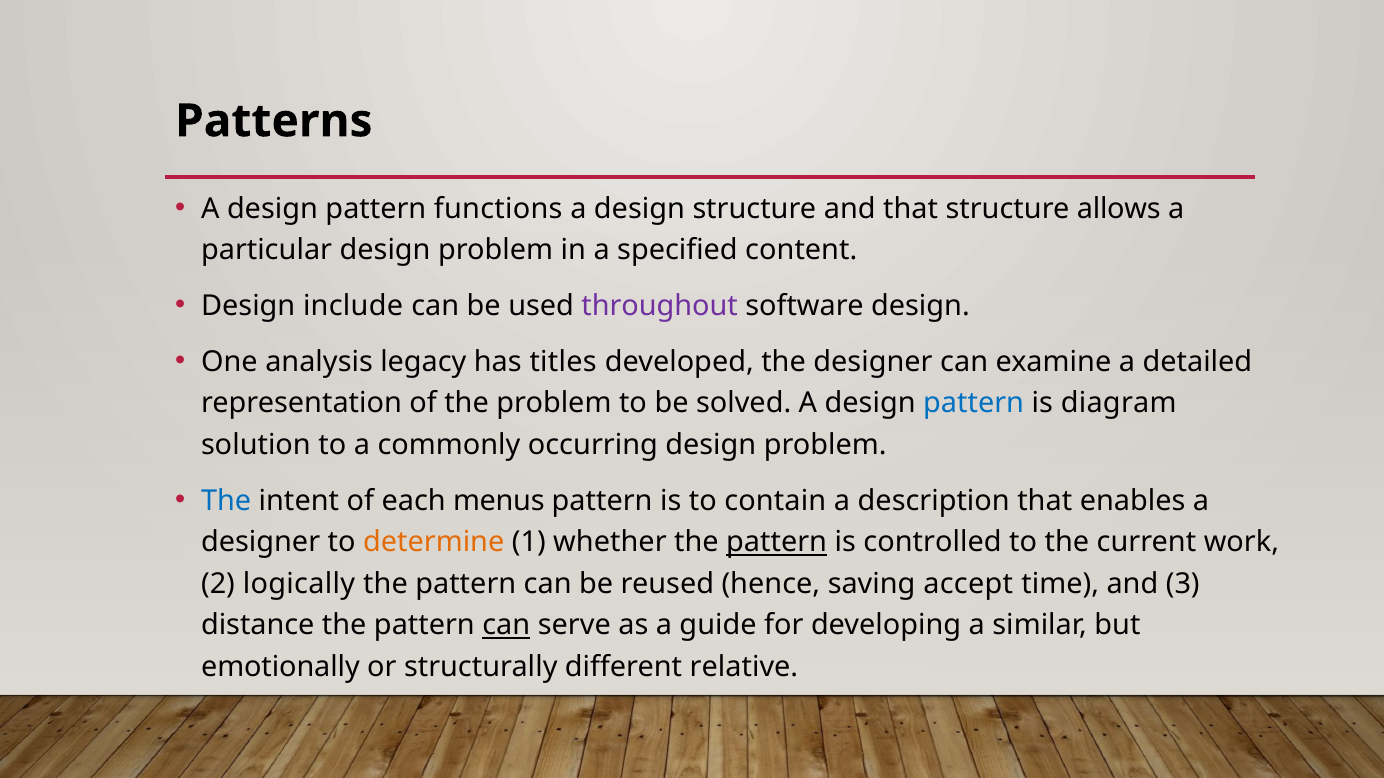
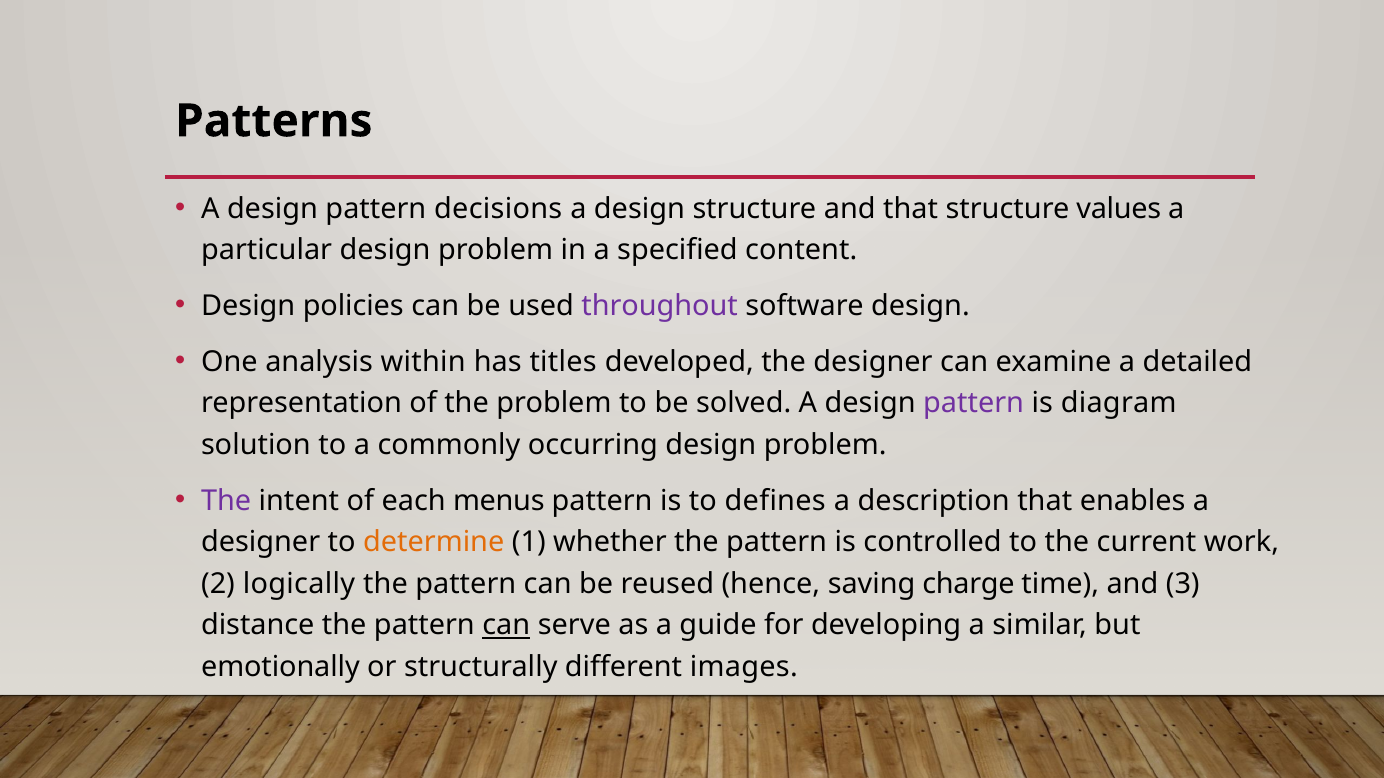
functions: functions -> decisions (498, 209)
allows: allows -> values (1119, 209)
include: include -> policies (353, 306)
legacy: legacy -> within (423, 362)
pattern colour: blue -> purple (974, 404)
The colour: blue -> purple (226, 501)
contain: contain -> defines (775, 501)
pattern underline: present -> none (777, 543)
accept: accept -> charge (969, 584)
relative: relative -> images (744, 667)
